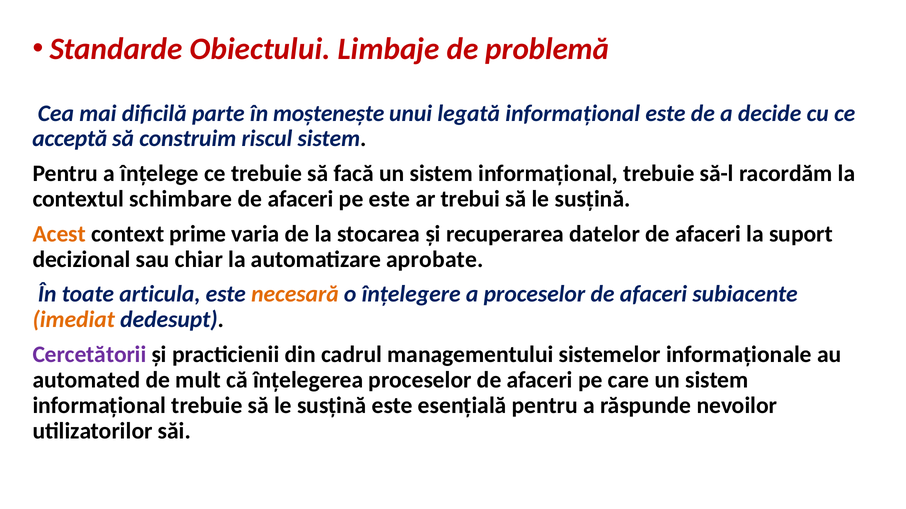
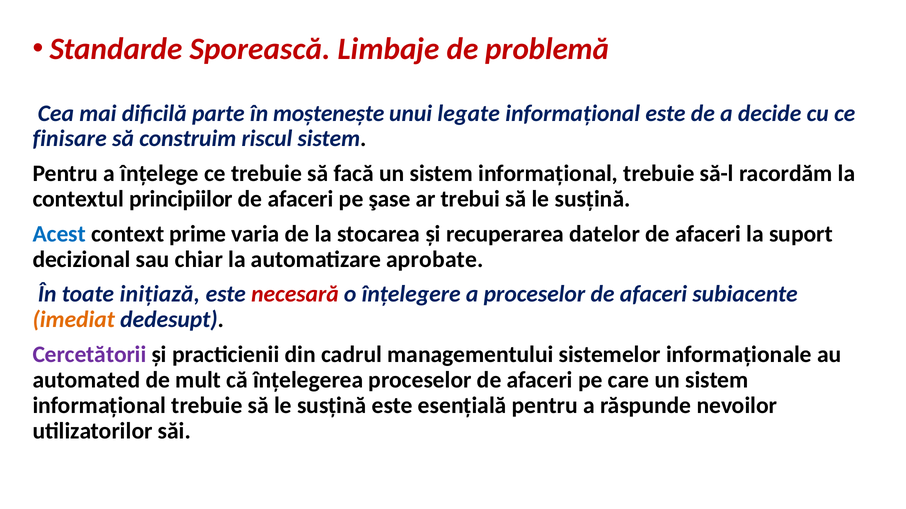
Obiectului: Obiectului -> Sporească (260, 49)
legată: legată -> legate (469, 113)
acceptă: acceptă -> finisare (70, 139)
schimbare: schimbare -> principiilor (181, 199)
pe este: este -> şase (390, 199)
Acest colour: orange -> blue (59, 234)
articula: articula -> inițiază (160, 295)
necesară colour: orange -> red (295, 295)
